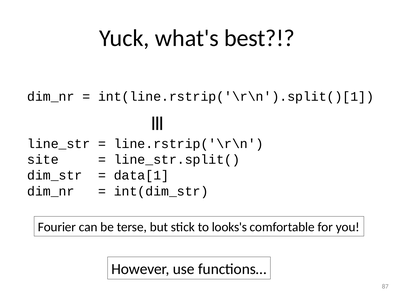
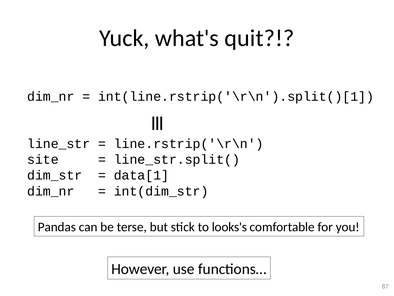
best: best -> quit (259, 38)
Fourier: Fourier -> Pandas (57, 227)
